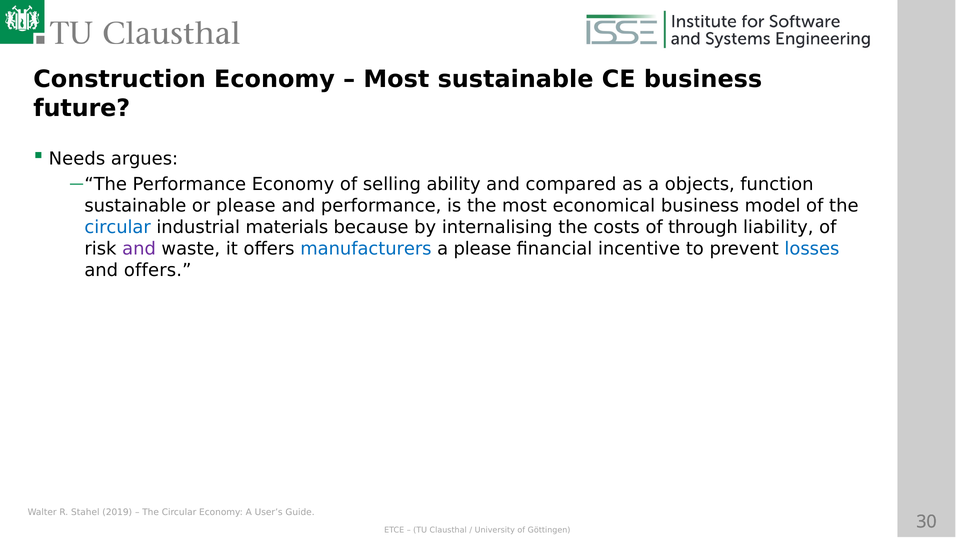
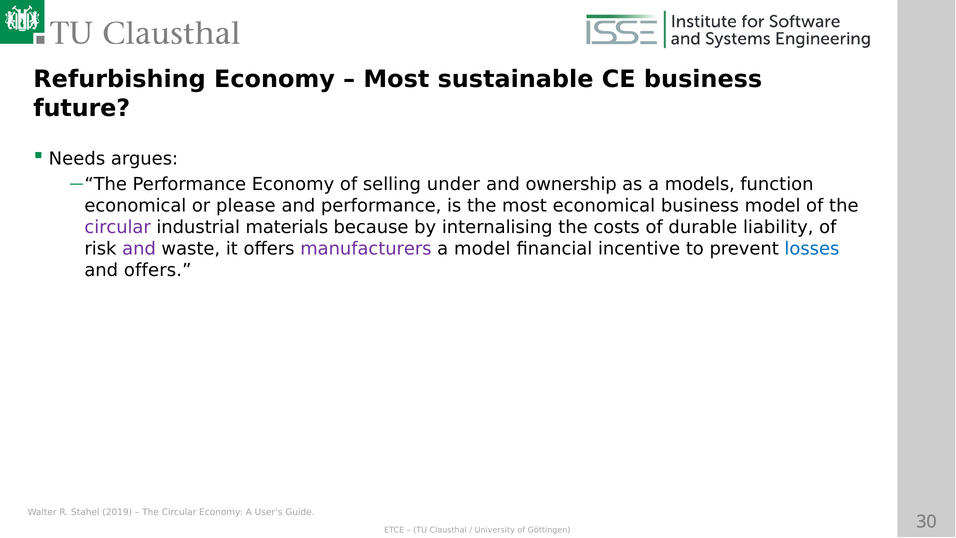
Construction: Construction -> Refurbishing (120, 79)
ability: ability -> under (453, 184)
compared: compared -> ownership (571, 184)
objects: objects -> models (700, 184)
sustainable: sustainable -> economical (135, 206)
circular colour: blue -> purple (118, 227)
through: through -> durable (703, 227)
manufacturers colour: blue -> purple (366, 249)
a please: please -> model (482, 249)
